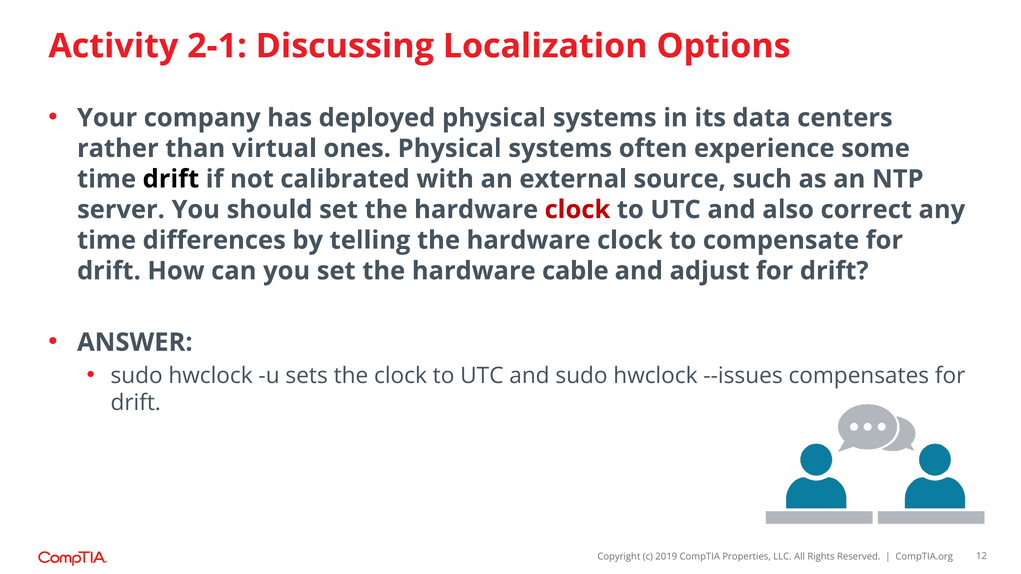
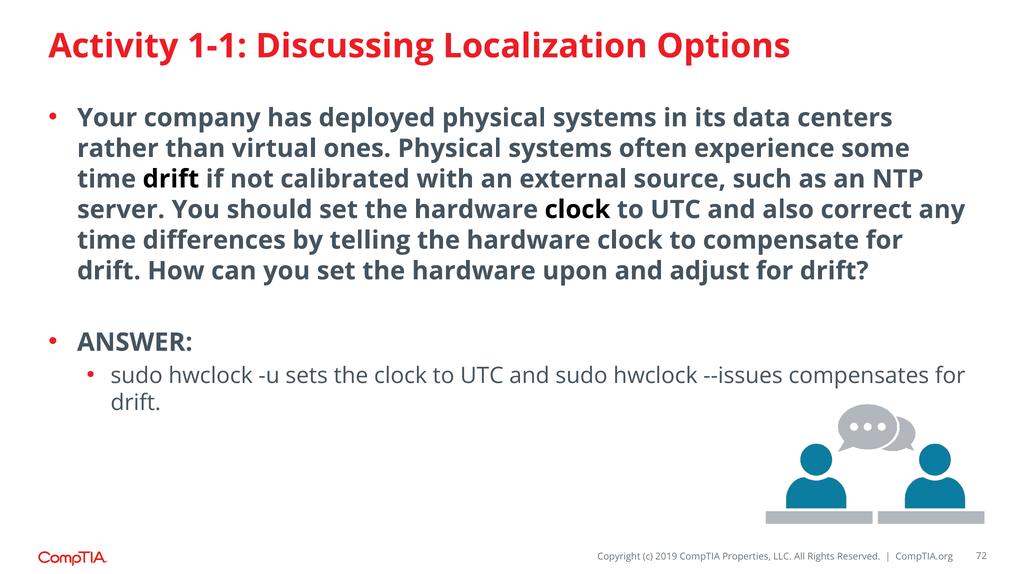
2-1: 2-1 -> 1-1 (217, 46)
clock colour: red -> black (577, 210)
cable: cable -> upon (575, 271)
12: 12 -> 72 (982, 556)
